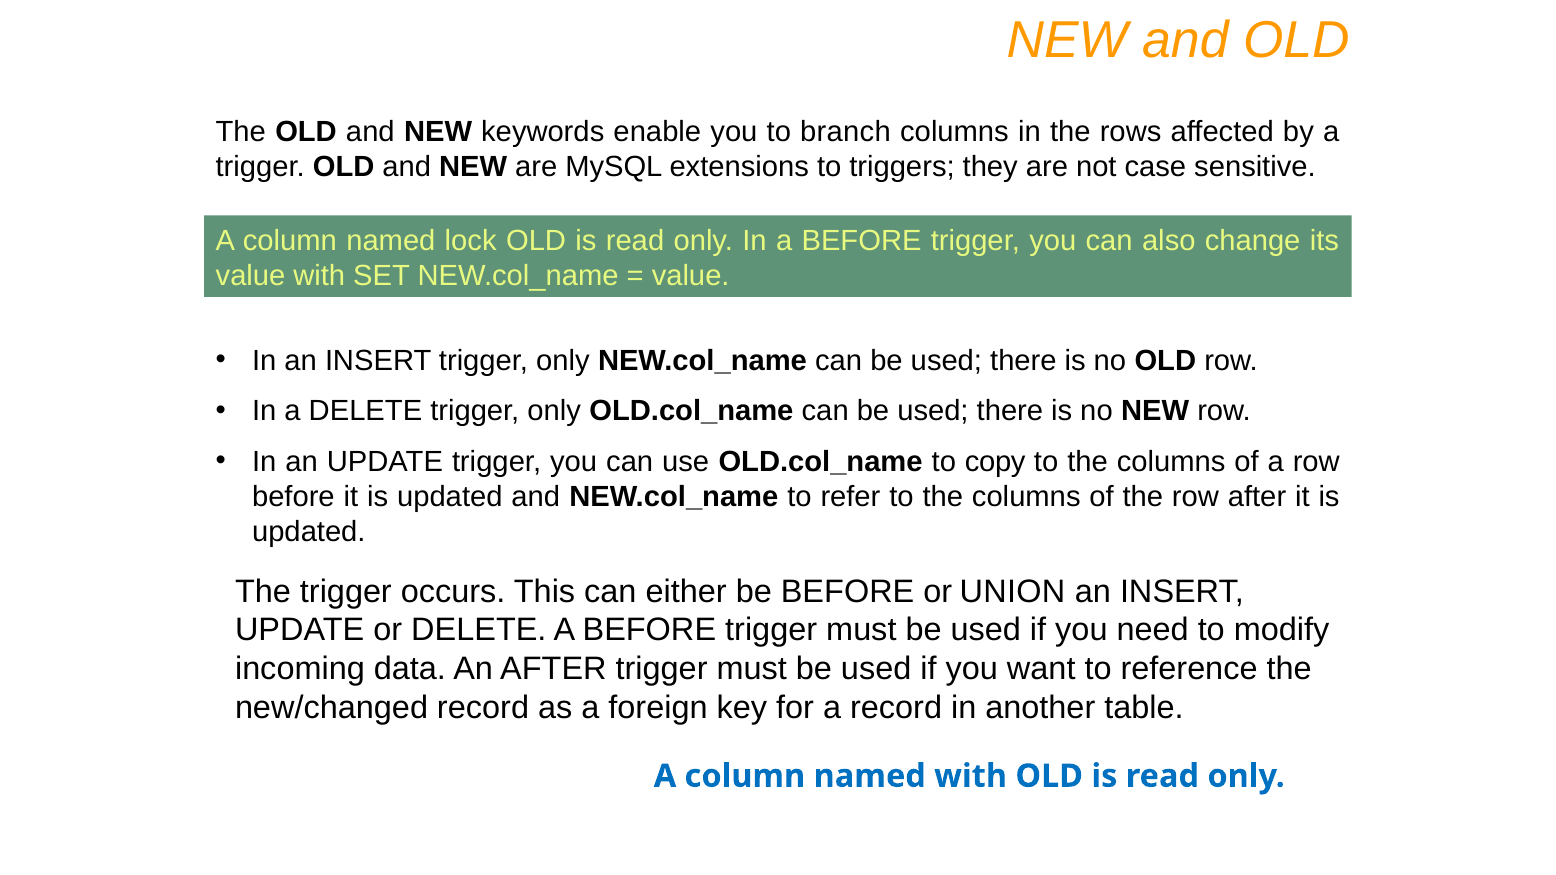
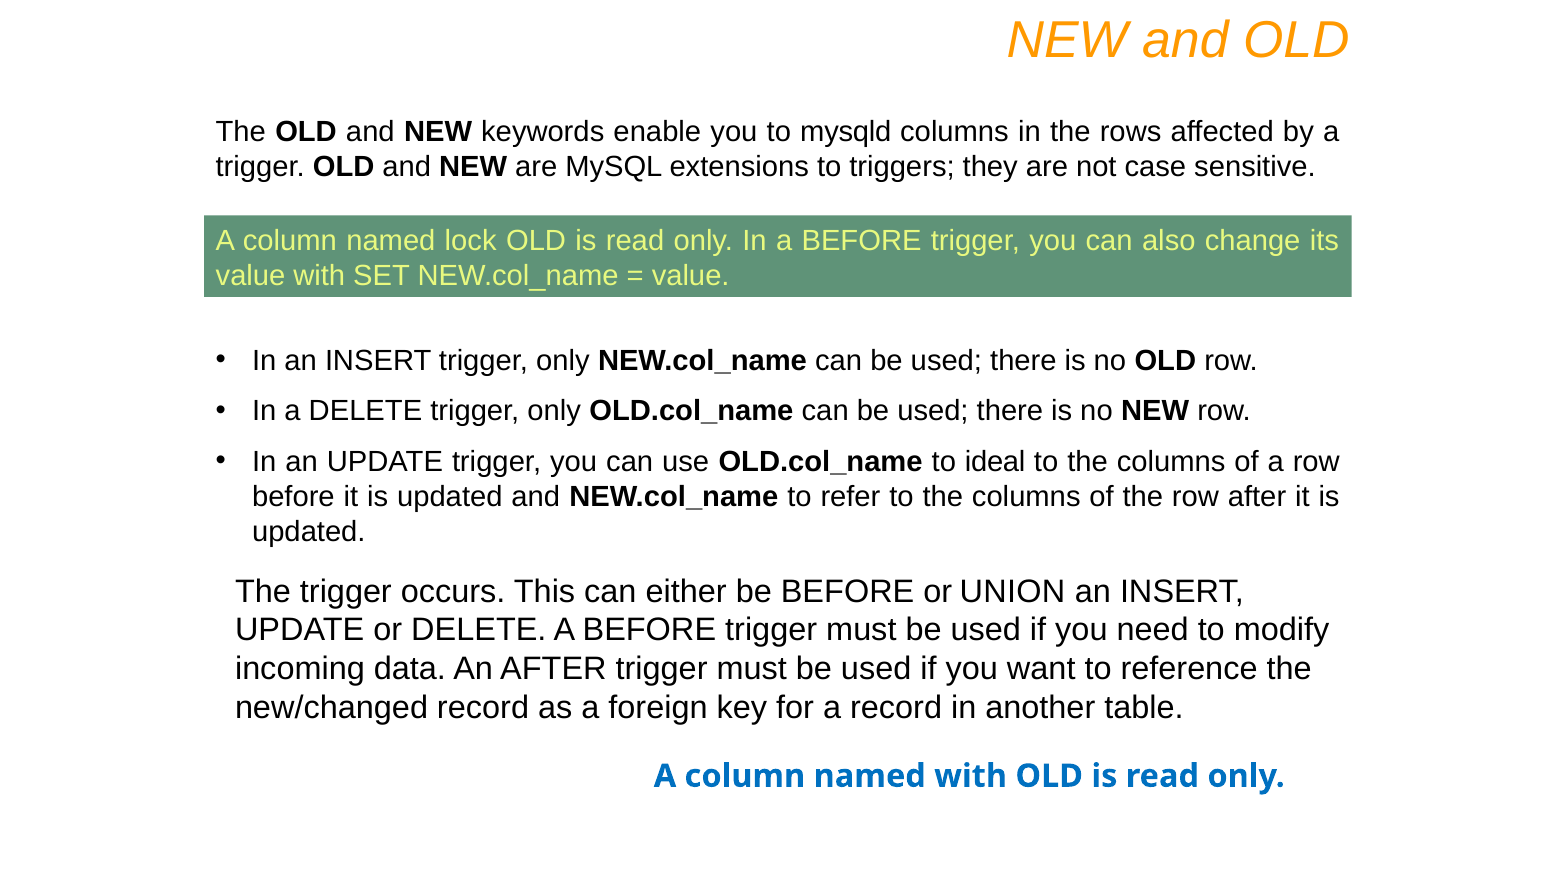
branch: branch -> mysqld (846, 132)
copy: copy -> ideal (995, 462)
